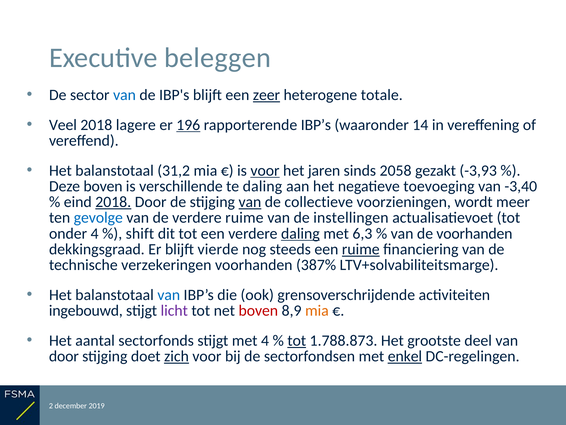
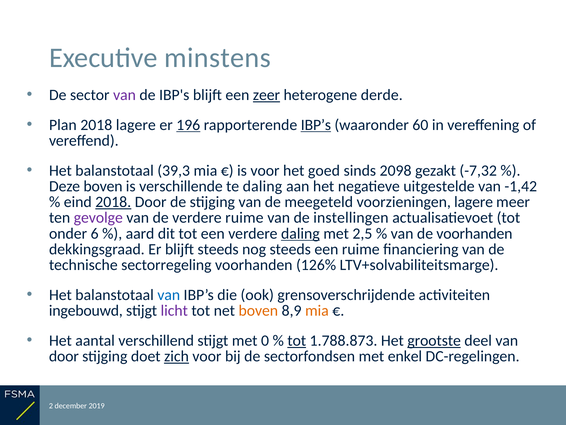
beleggen: beleggen -> minstens (218, 58)
van colour: blue -> purple (125, 95)
totale: totale -> derde (382, 95)
Veel: Veel -> Plan (63, 125)
IBP’s underline: none -> present (316, 125)
14: 14 -> 60 (420, 125)
31,2: 31,2 -> 39,3 (174, 170)
voor underline: present -> none (265, 170)
jaren: jaren -> goed (324, 170)
2058: 2058 -> 2098 (396, 170)
-3,93: -3,93 -> -7,32 (478, 170)
toevoeging: toevoeging -> uitgestelde (439, 186)
-3,40: -3,40 -> -1,42 (521, 186)
van underline: present -> none (250, 202)
collectieve: collectieve -> meegeteld (319, 202)
voorzieningen wordt: wordt -> lagere (474, 202)
gevolge colour: blue -> purple (98, 218)
onder 4: 4 -> 6 (95, 233)
shift: shift -> aard (140, 233)
6,3: 6,3 -> 2,5 (362, 233)
blijft vierde: vierde -> steeds (218, 249)
ruime underline: present -> none (361, 249)
verzekeringen: verzekeringen -> sectorregeling (166, 265)
387%: 387% -> 126% (316, 265)
boven colour: red -> orange (258, 310)
sectorfonds: sectorfonds -> verschillend (156, 340)
met 4: 4 -> 0 (265, 340)
grootste underline: none -> present (434, 340)
enkel underline: present -> none (405, 356)
